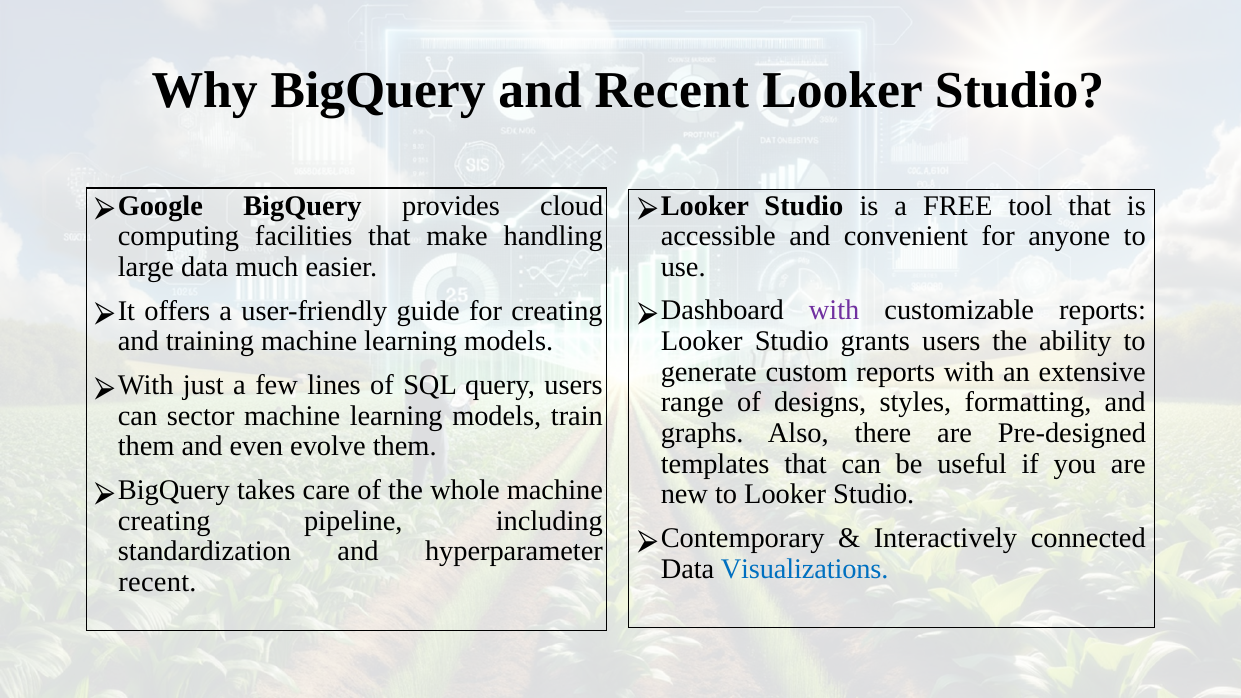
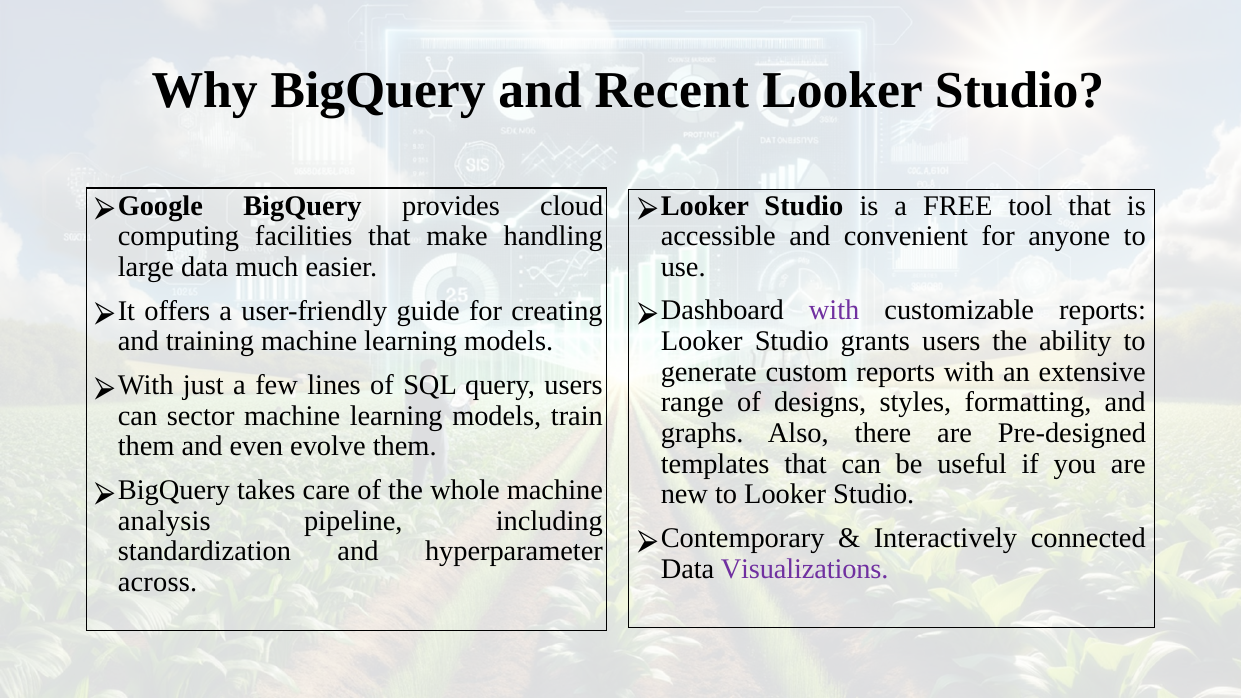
creating: creating -> analysis (164, 521)
Visualizations colour: blue -> purple (805, 569)
recent: recent -> across (158, 582)
